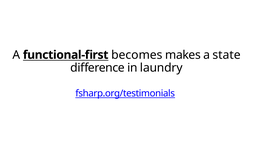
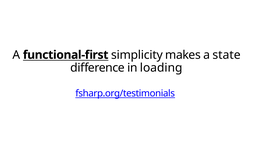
becomes: becomes -> simplicity (137, 55)
laundry: laundry -> loading (161, 68)
